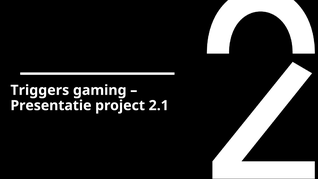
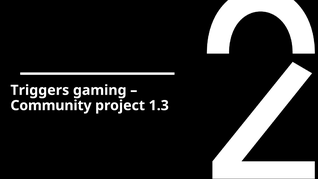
Presentatie: Presentatie -> Community (51, 105)
2.1: 2.1 -> 1.3 (159, 105)
